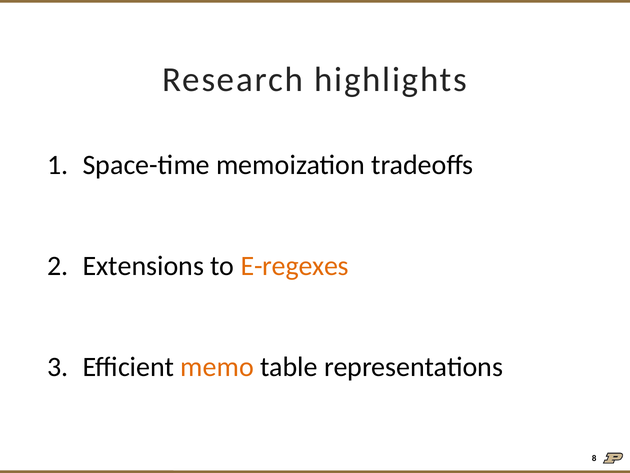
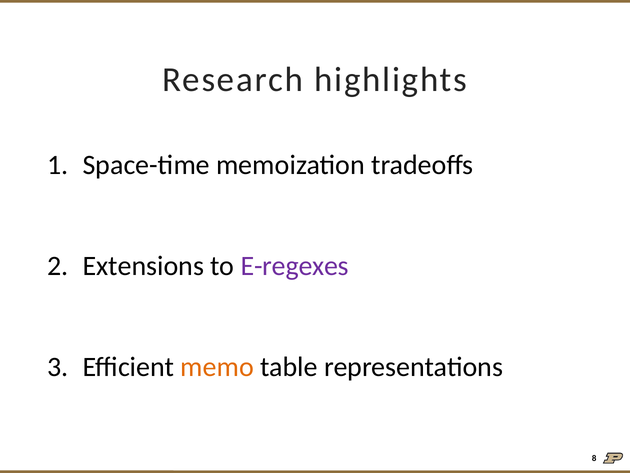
E-regexes colour: orange -> purple (295, 266)
